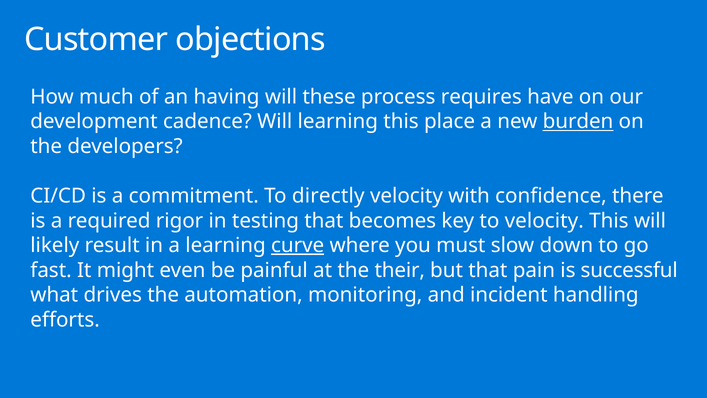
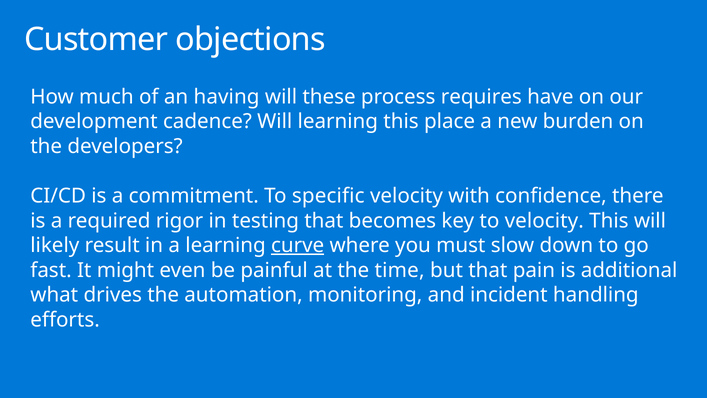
burden underline: present -> none (578, 121)
directly: directly -> specific (328, 196)
their: their -> time (400, 270)
successful: successful -> additional (629, 270)
